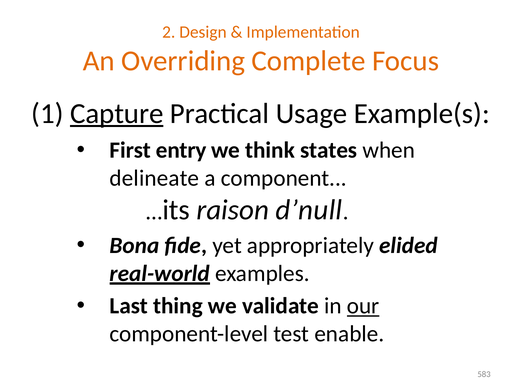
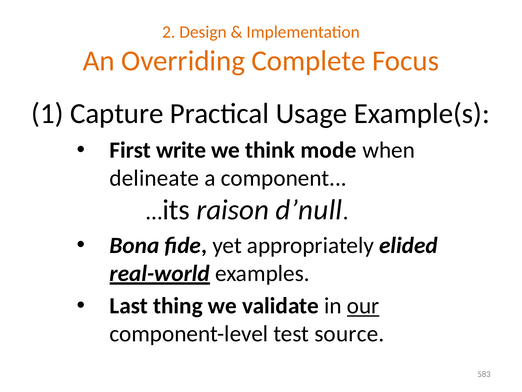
Capture underline: present -> none (117, 113)
entry: entry -> write (181, 150)
states: states -> mode (328, 150)
enable: enable -> source (349, 333)
